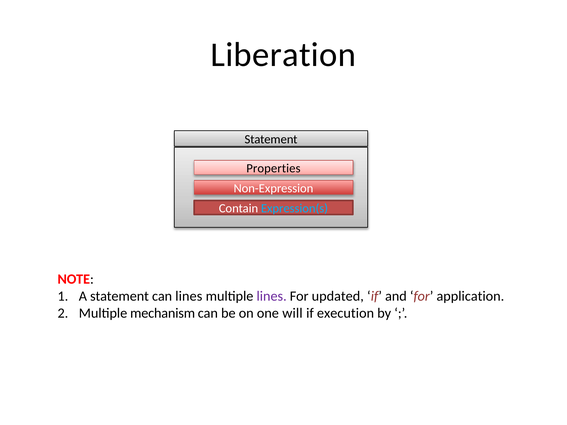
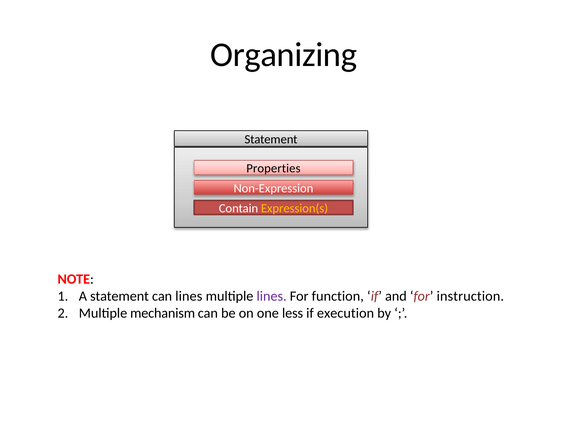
Liberation: Liberation -> Organizing (284, 55)
Expression(s colour: light blue -> yellow (294, 209)
updated: updated -> function (338, 296)
application: application -> instruction (470, 296)
will: will -> less (293, 313)
